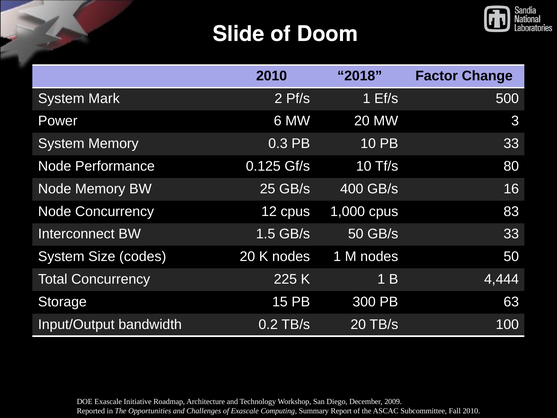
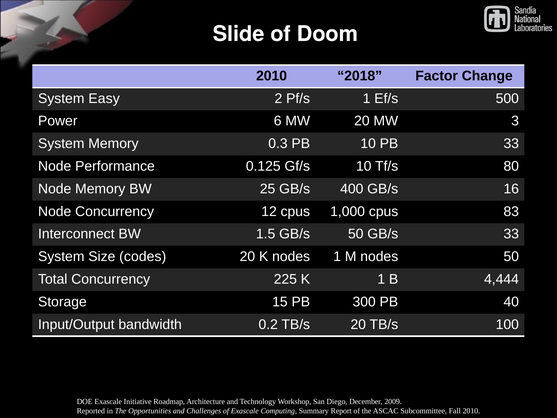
Mark: Mark -> Easy (104, 98)
63: 63 -> 40 (511, 302)
